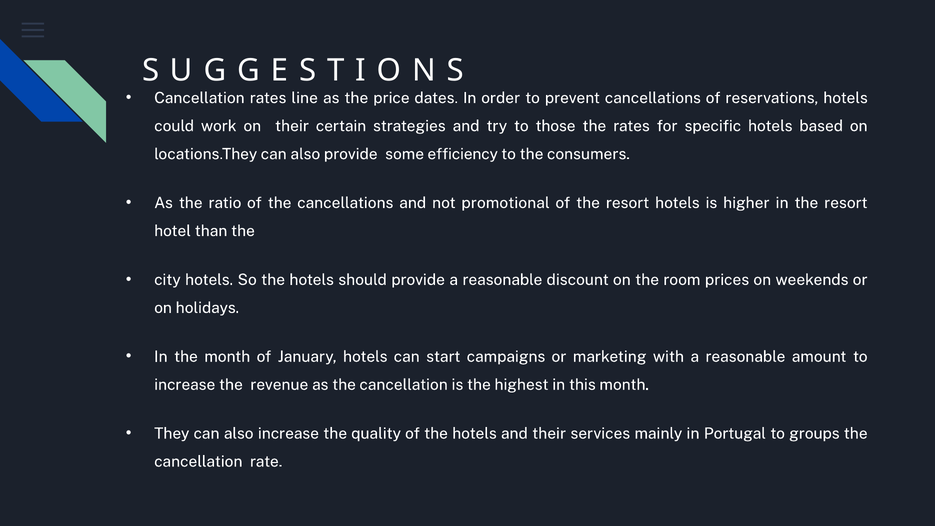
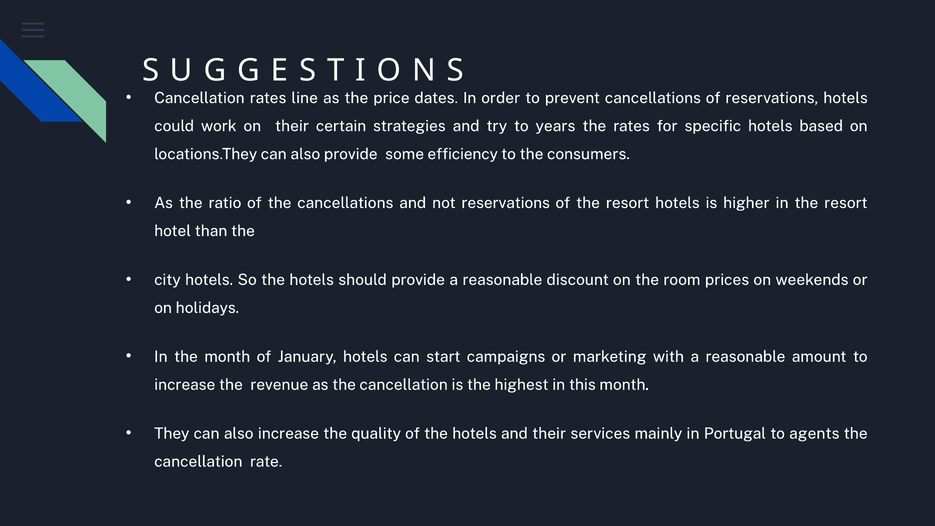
those: those -> years (555, 126)
not promotional: promotional -> reservations (506, 203)
groups: groups -> agents (814, 433)
